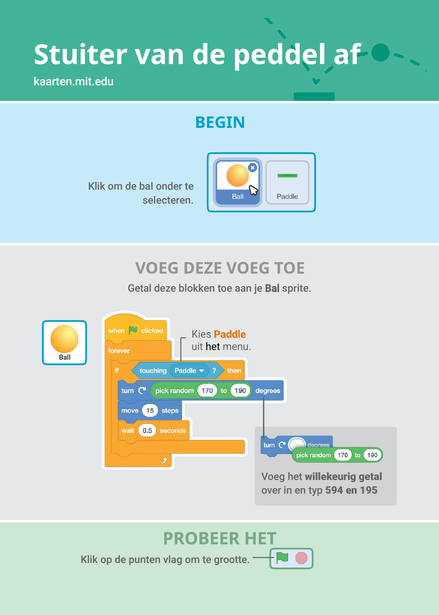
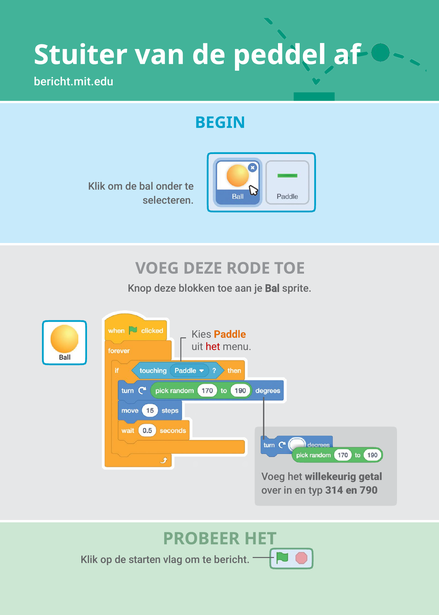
kaarten.mit.edu: kaarten.mit.edu -> bericht.mit.edu (74, 82)
DEZE VOEG: VOEG -> RODE (248, 268)
Getal: Getal -> Knop (140, 288)
het colour: black -> red (213, 347)
594: 594 -> 314 (334, 490)
195: 195 -> 790 (369, 490)
punten: punten -> starten (145, 560)
grootte: grootte -> bericht (232, 560)
